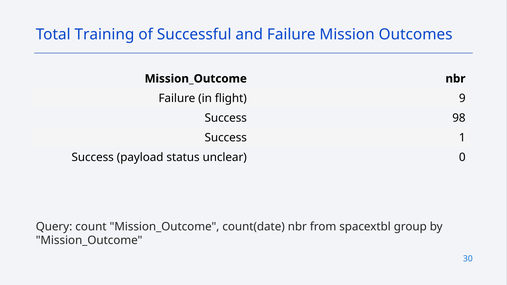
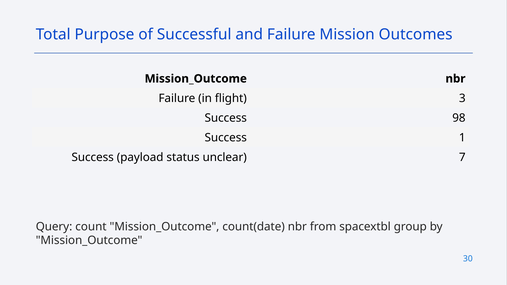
Training: Training -> Purpose (104, 34)
9: 9 -> 3 (462, 98)
0: 0 -> 7 (462, 157)
